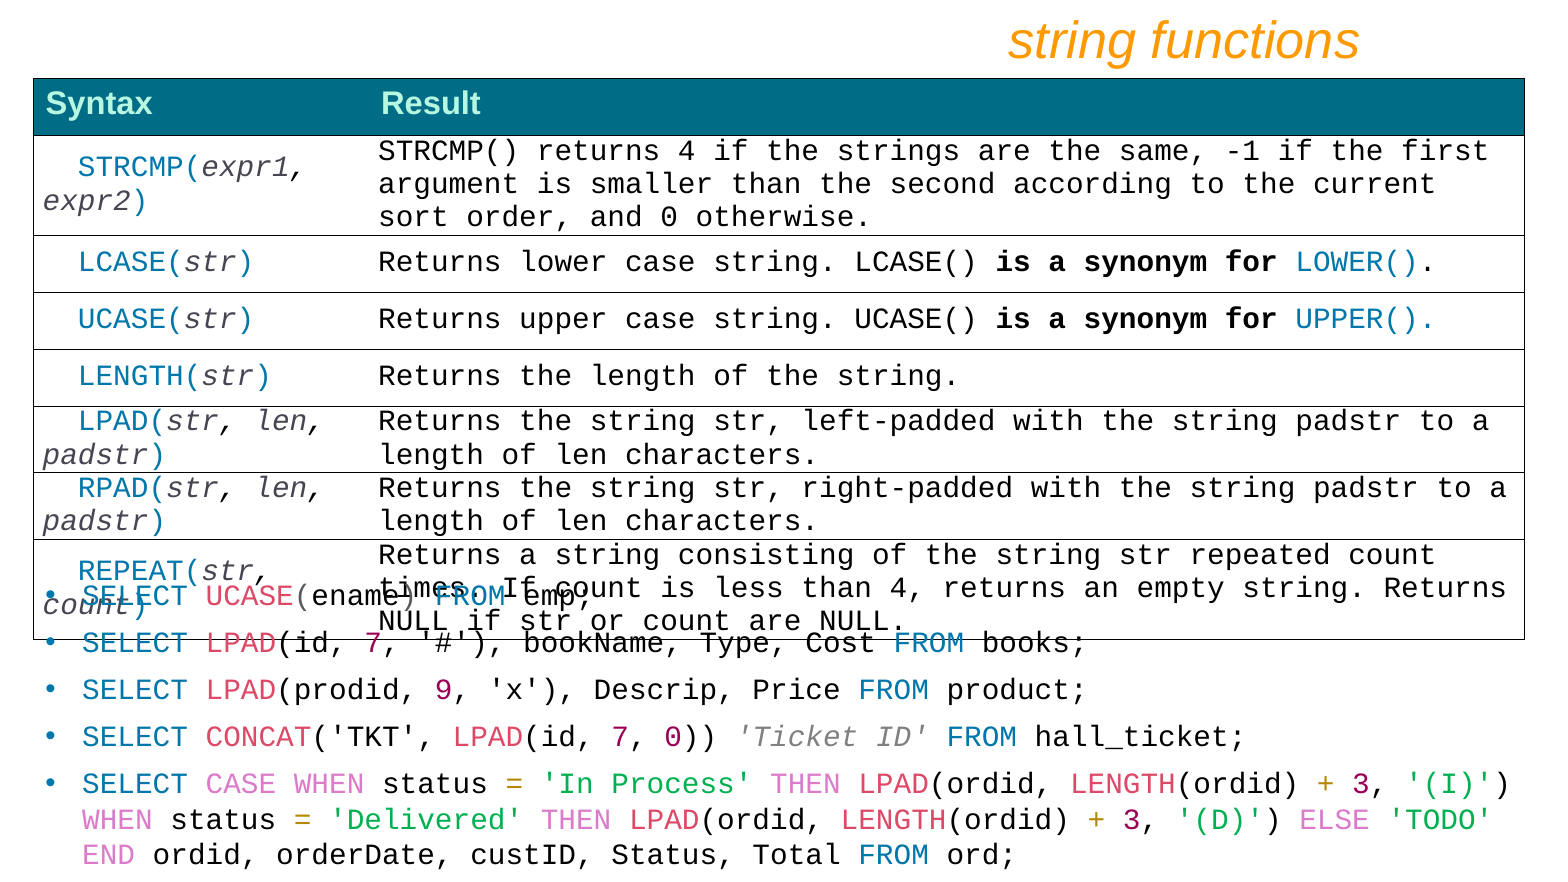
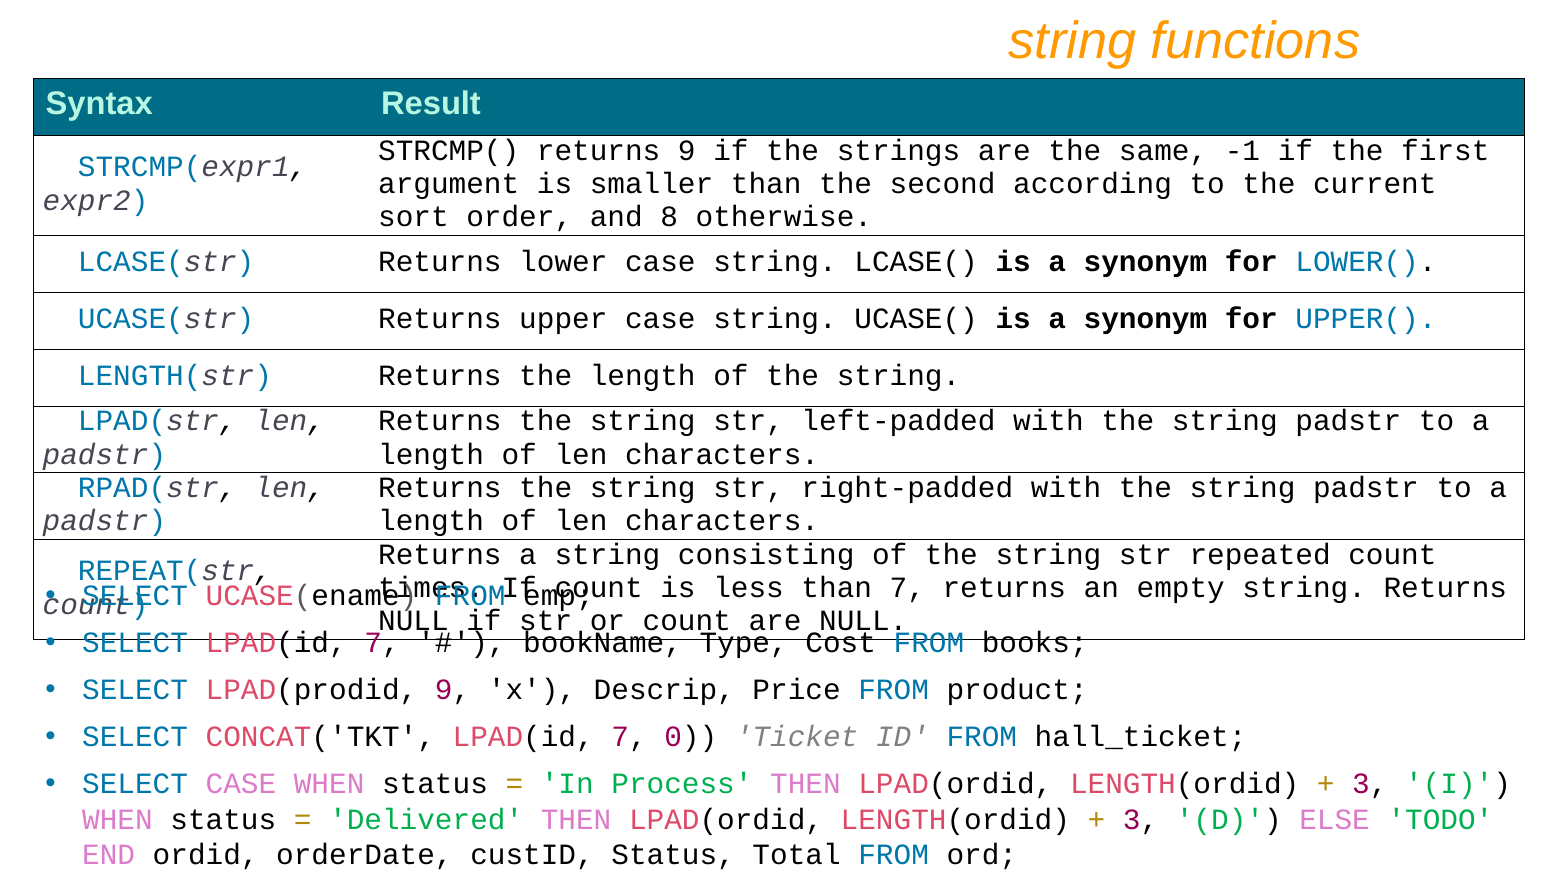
returns 4: 4 -> 9 (687, 150)
and 0: 0 -> 8 (669, 217)
than 4: 4 -> 7 (907, 588)
